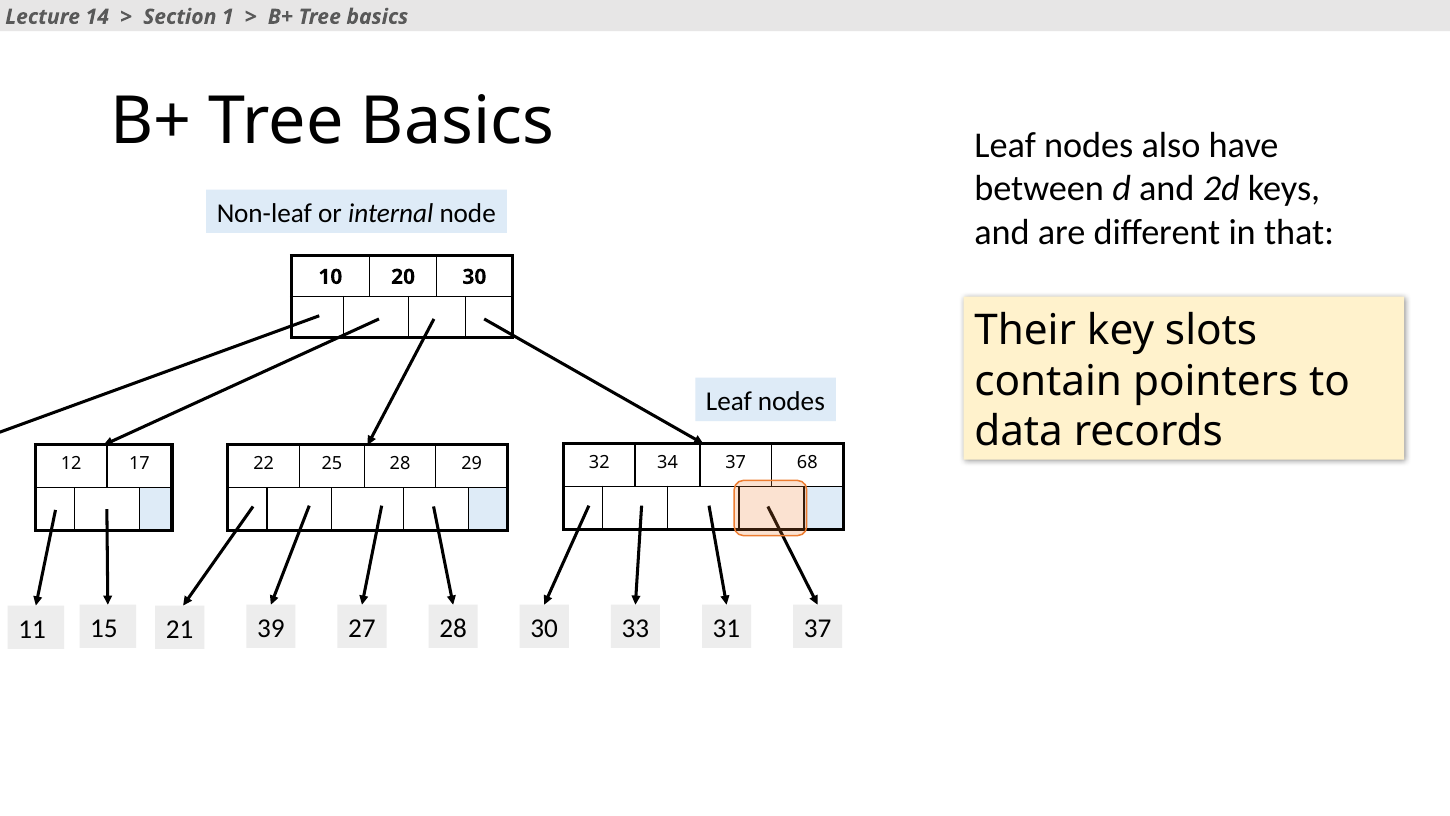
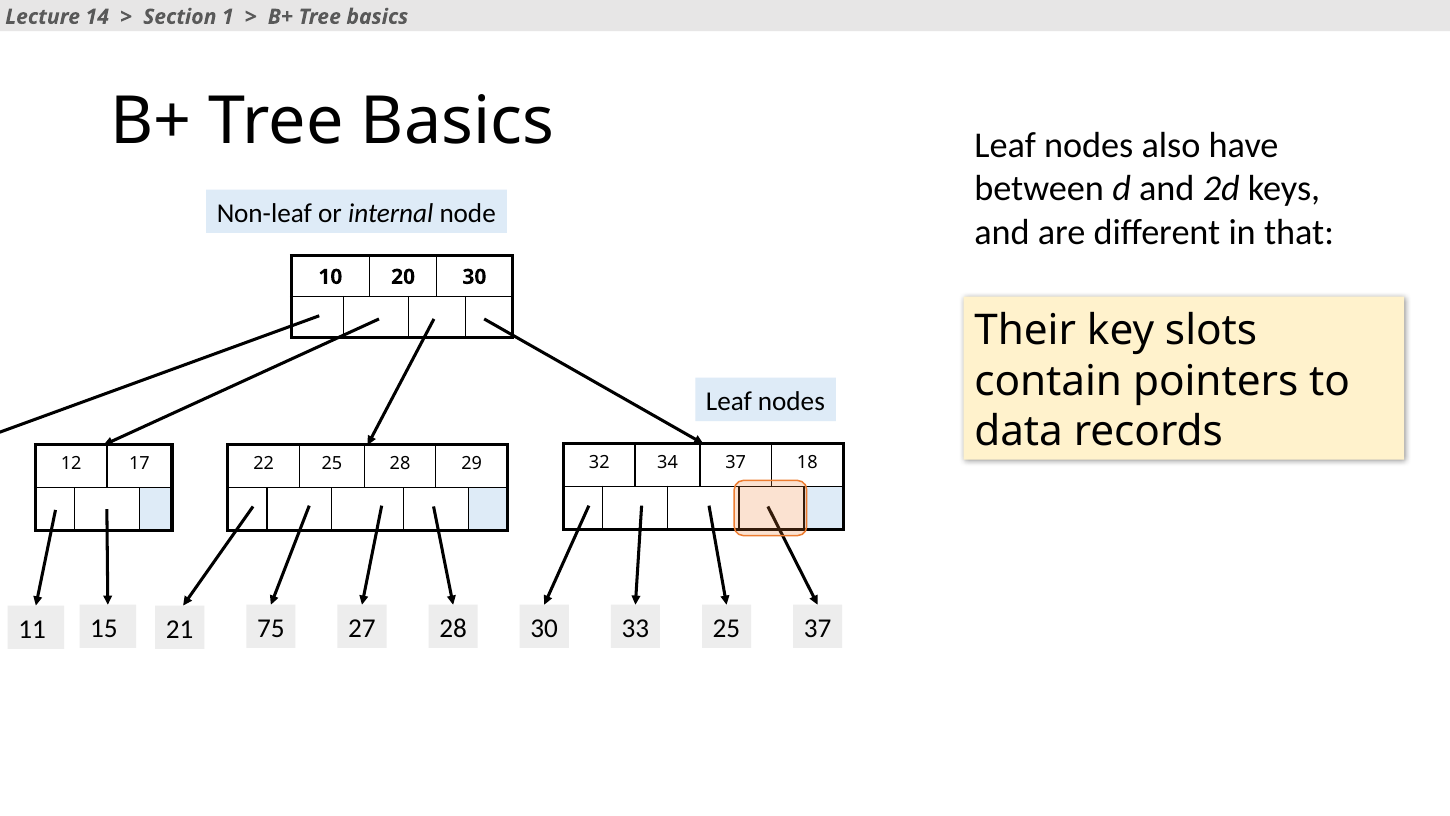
68: 68 -> 18 (807, 462)
39: 39 -> 75 (271, 628)
33 31: 31 -> 25 (726, 628)
